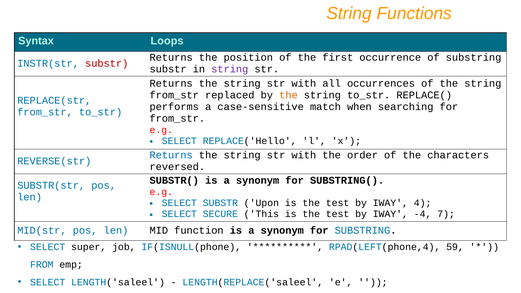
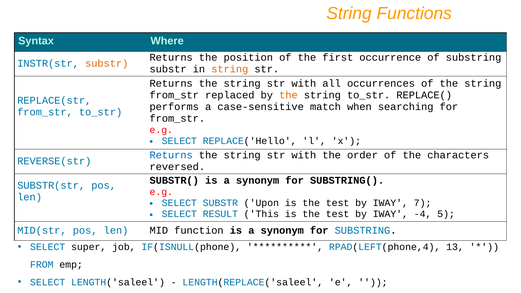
Loops: Loops -> Where (167, 41)
substr colour: red -> orange (107, 63)
string colour: purple -> orange (230, 69)
4: 4 -> 7 (423, 203)
SECURE: SECURE -> RESULT (220, 214)
7: 7 -> 5 (446, 214)
59: 59 -> 13 (455, 247)
